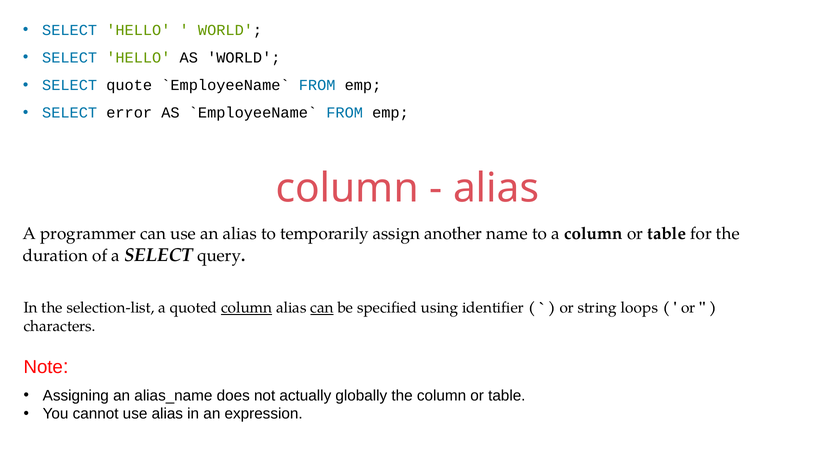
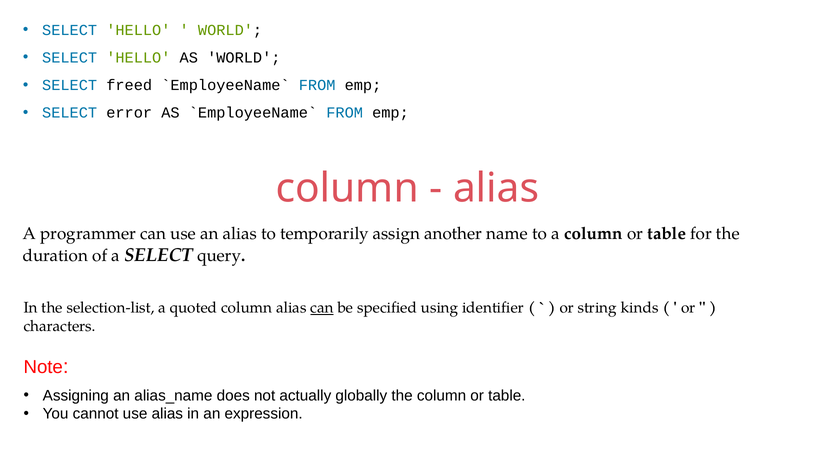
quote: quote -> freed (129, 85)
column underline: present -> none (247, 307)
loops: loops -> kinds (640, 307)
